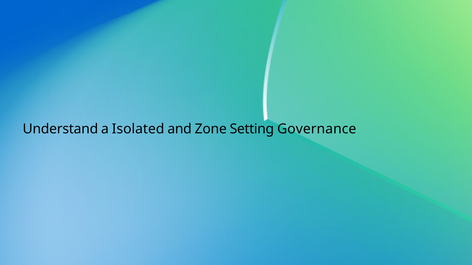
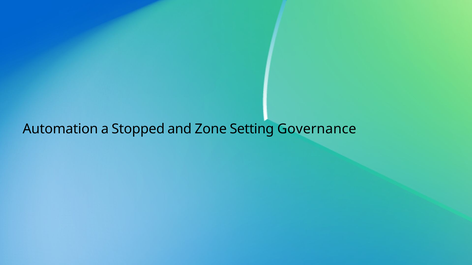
Understand: Understand -> Automation (60, 129)
Isolated: Isolated -> Stopped (138, 129)
